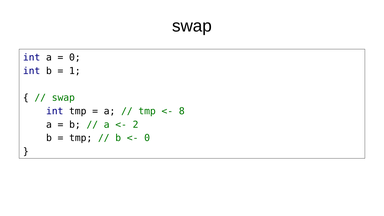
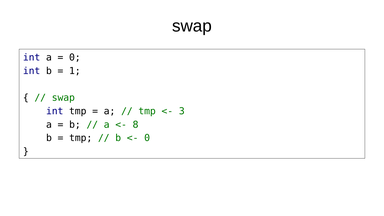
8: 8 -> 3 (182, 111)
2: 2 -> 8 (136, 125)
